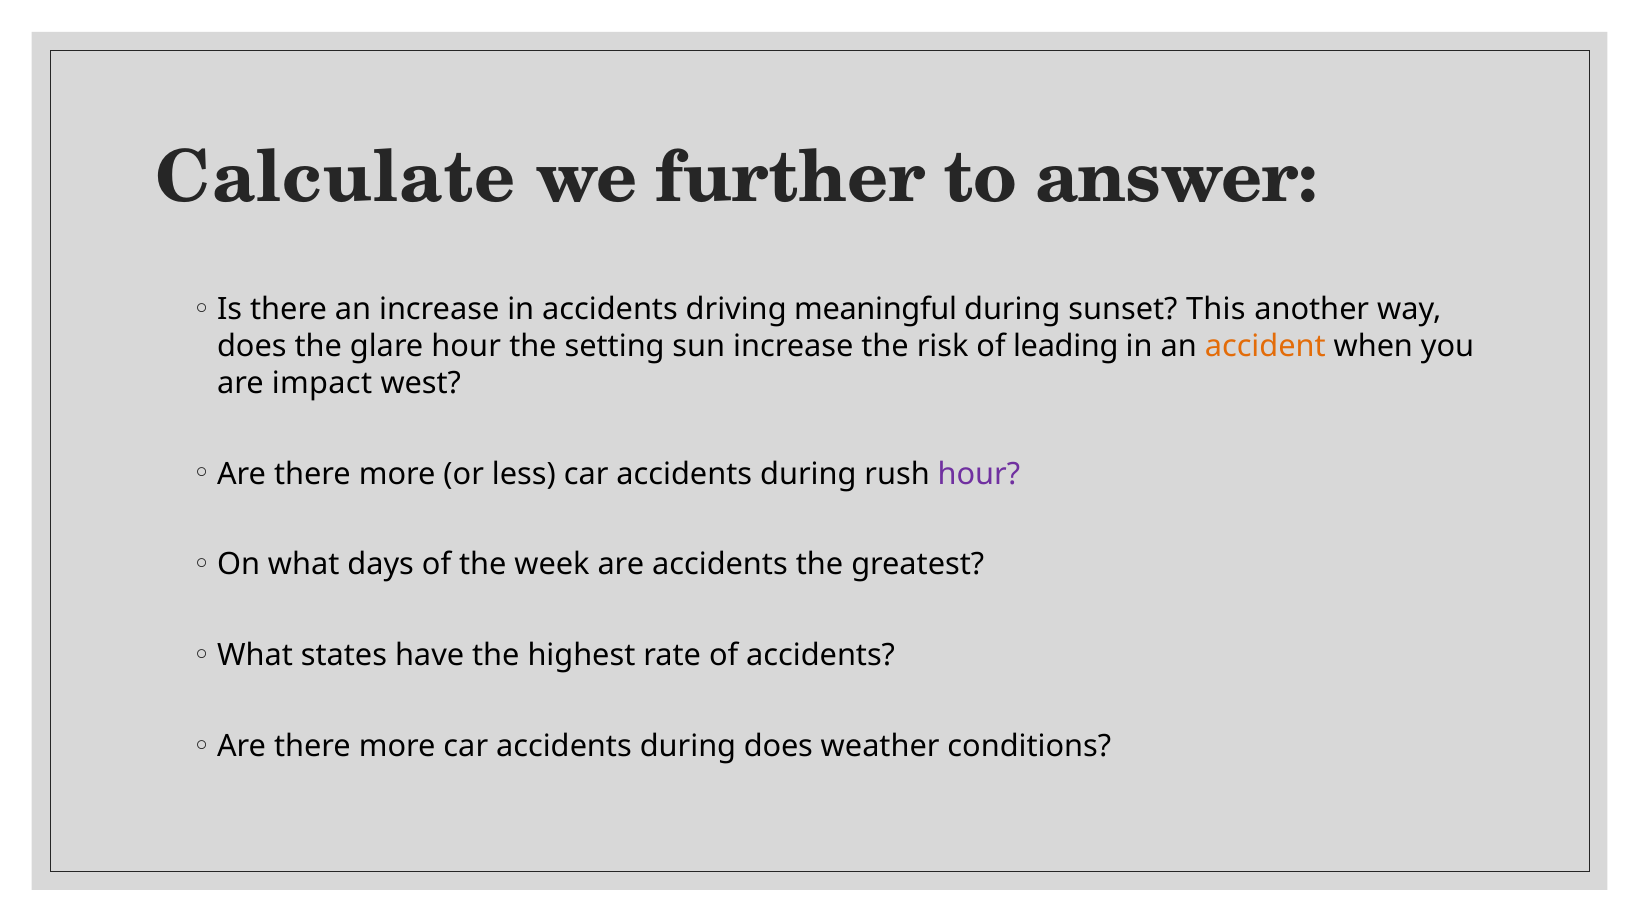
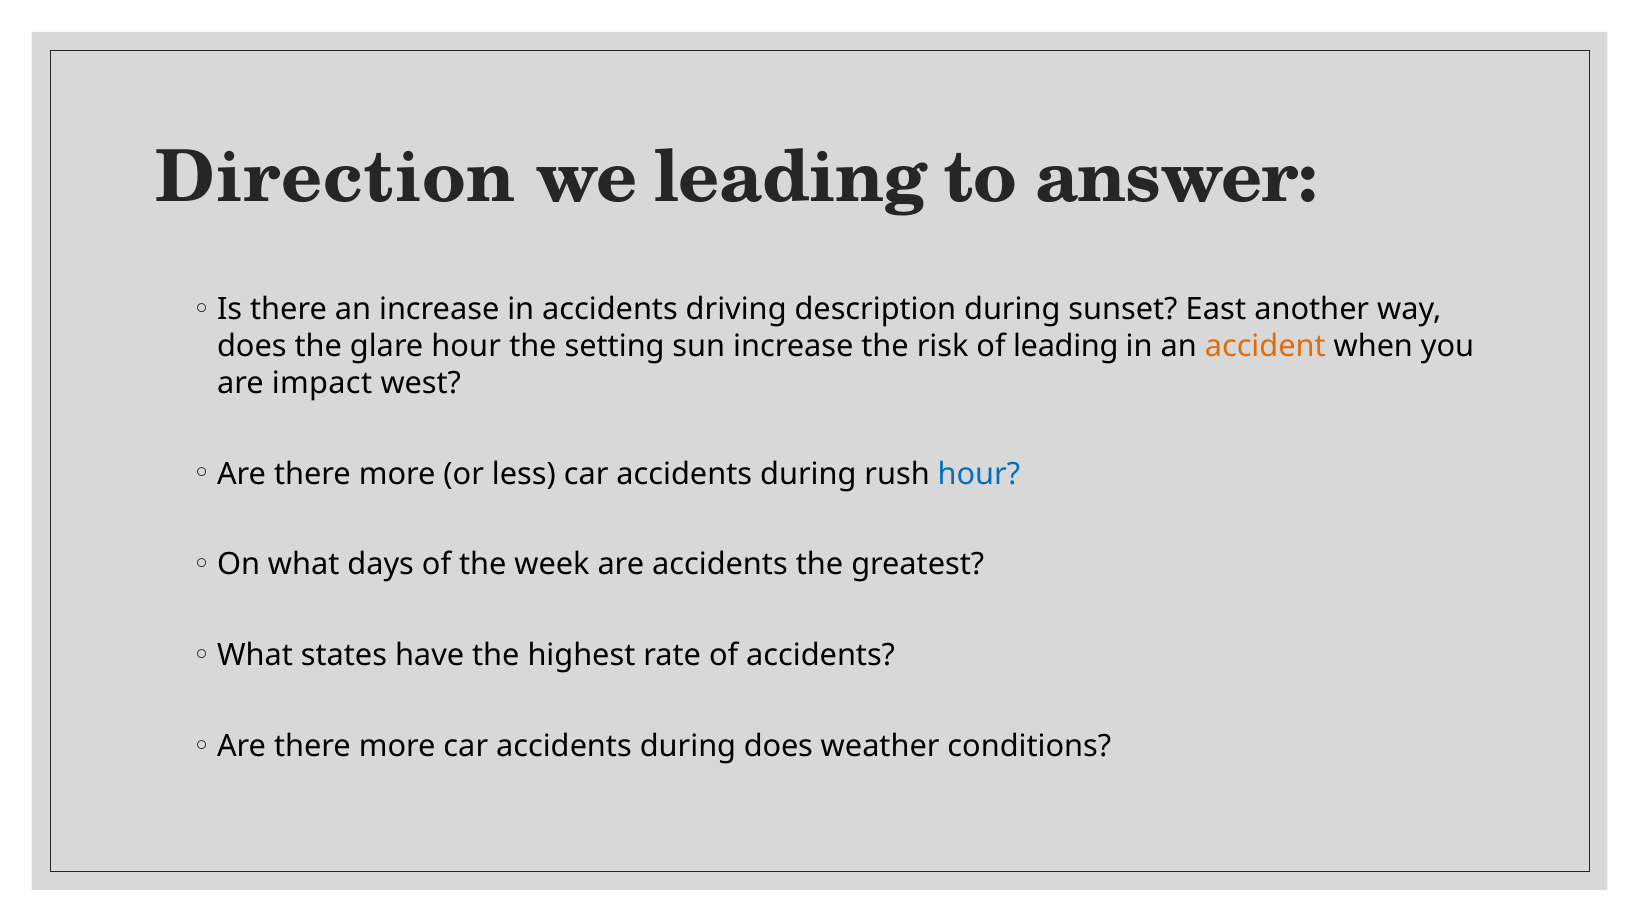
Calculate: Calculate -> Direction (336, 178)
we further: further -> leading (791, 178)
meaningful: meaningful -> description (875, 309)
This: This -> East (1216, 309)
hour colour: purple -> blue (979, 474)
